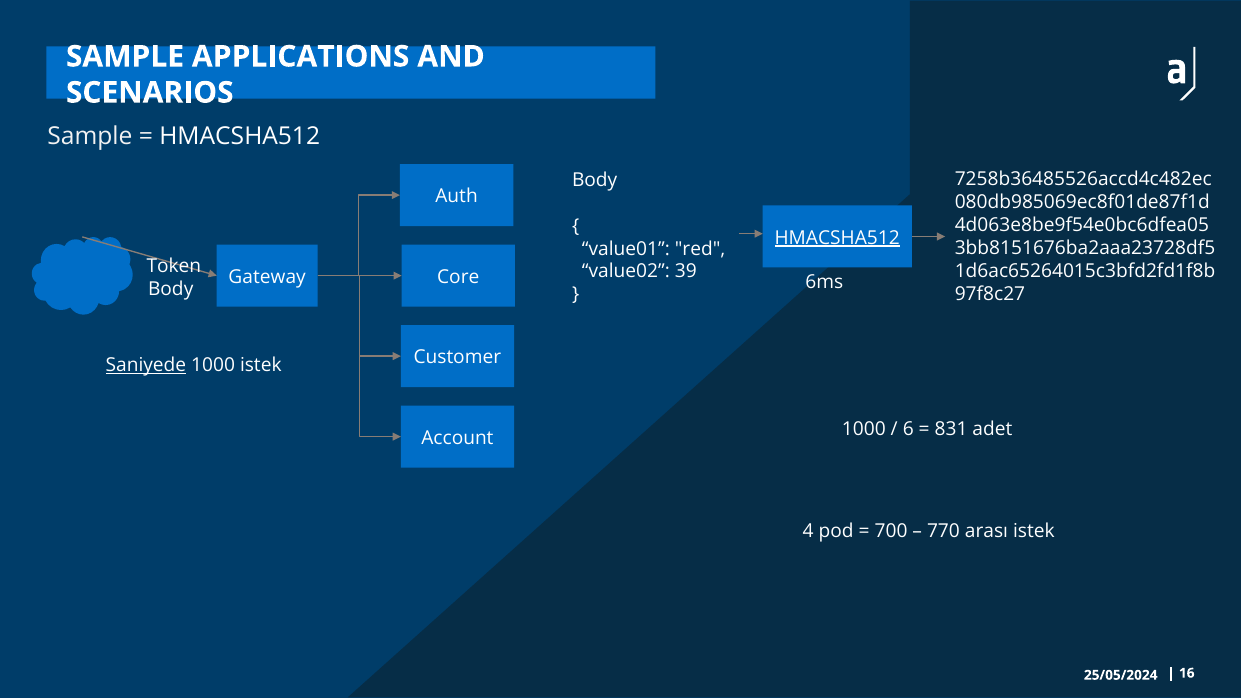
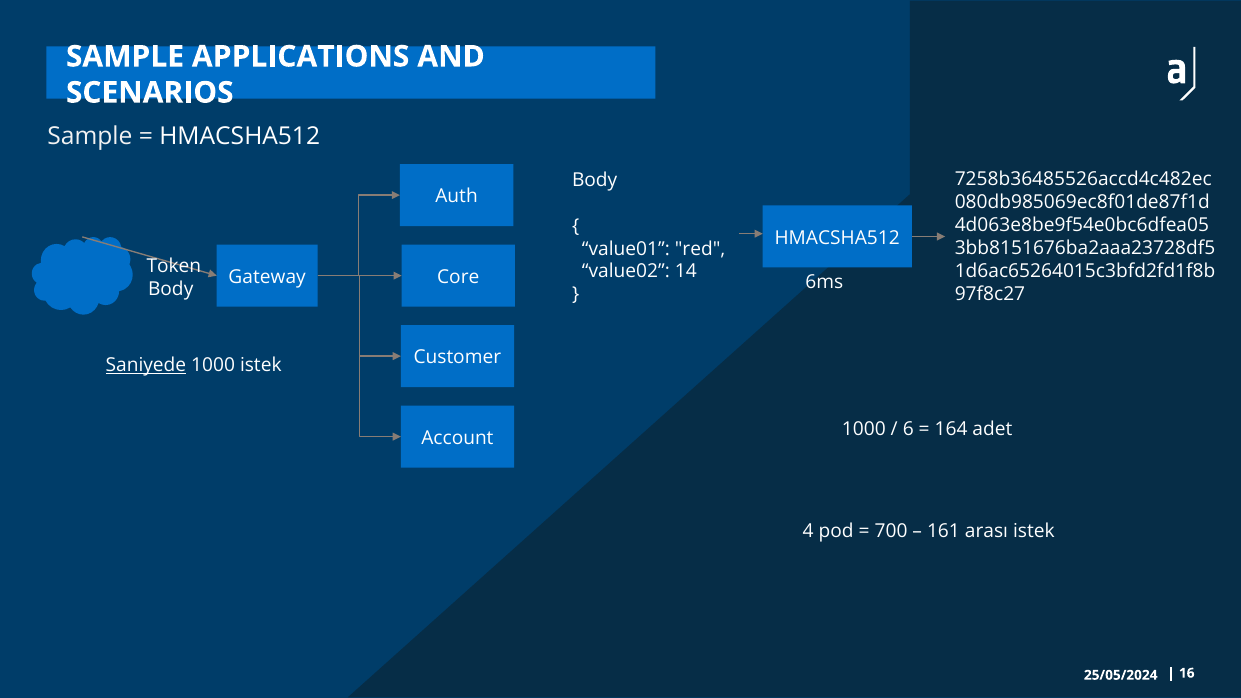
HMACSHA512 underline: present -> none (837, 238)
39: 39 -> 14 (686, 272)
831: 831 -> 164 (951, 430)
770: 770 -> 161 (943, 531)
